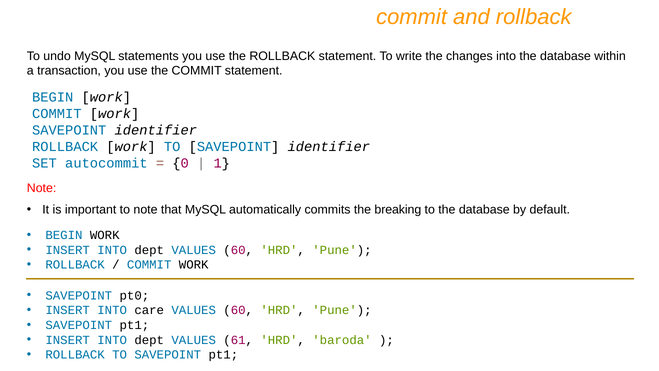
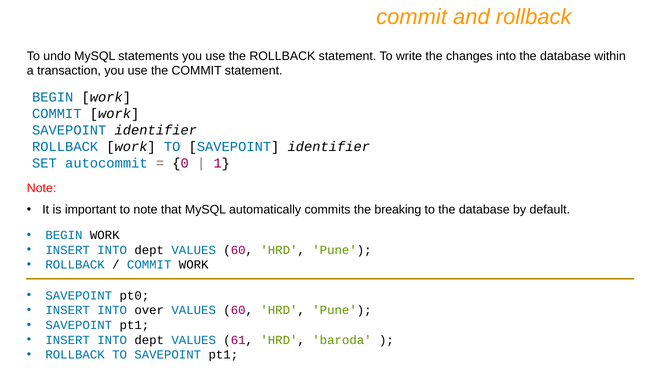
care: care -> over (149, 310)
